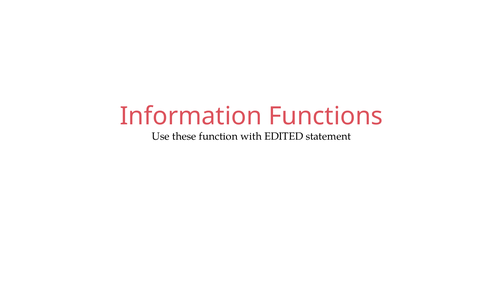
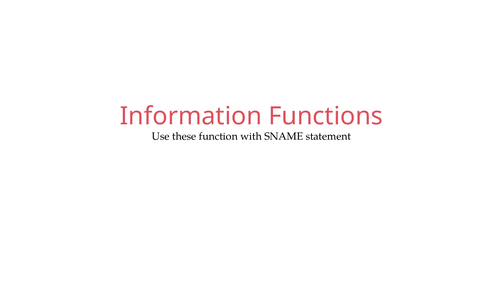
EDITED: EDITED -> SNAME (284, 137)
